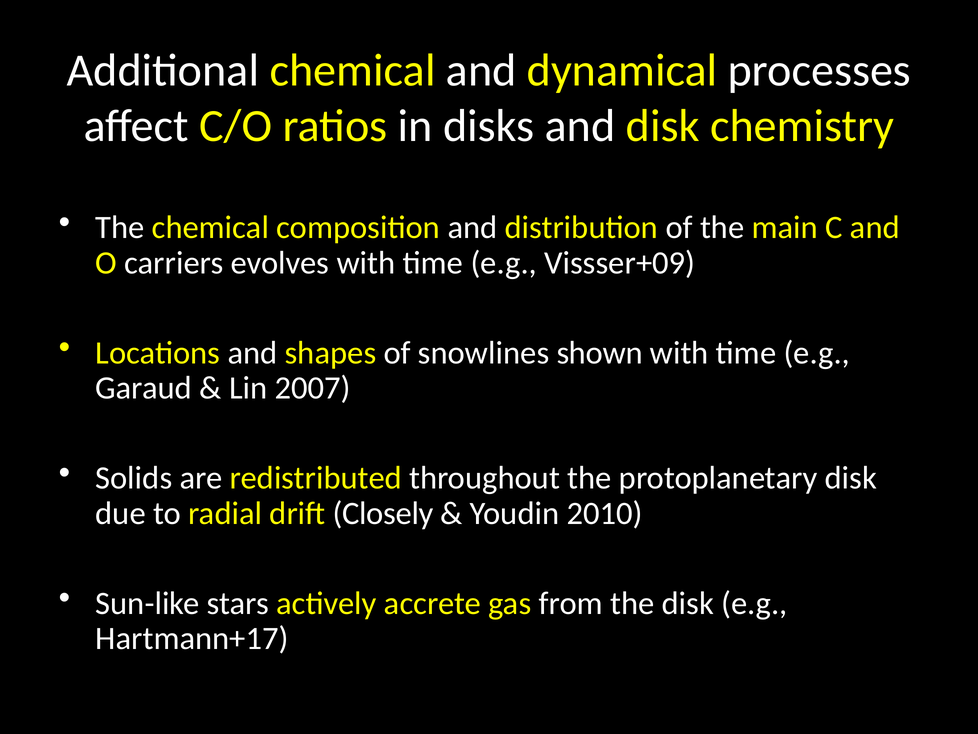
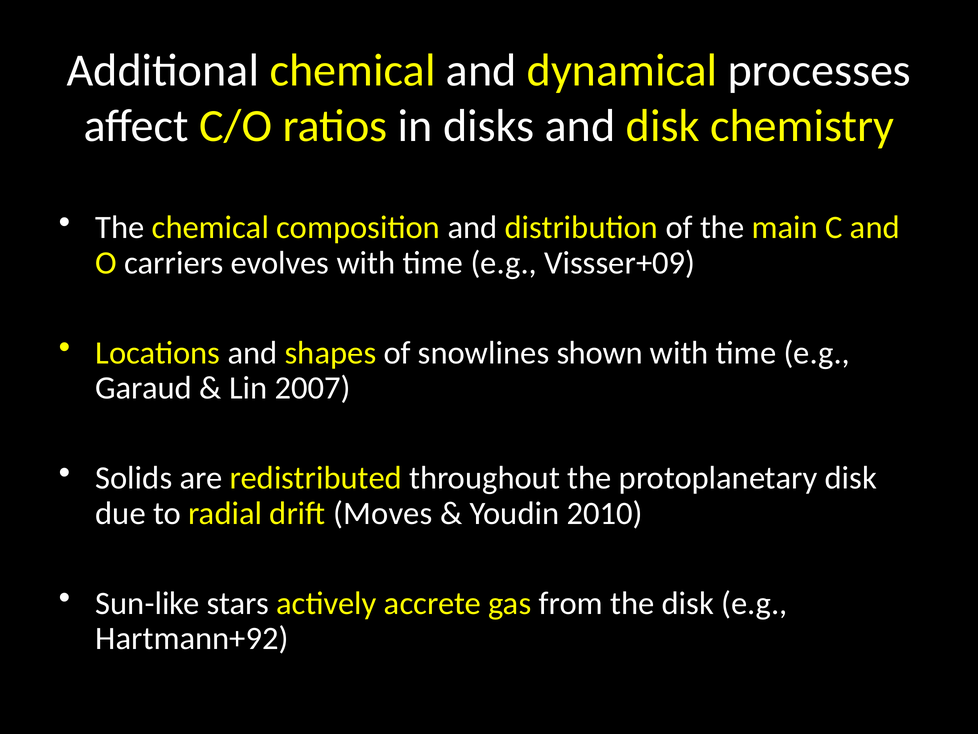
Closely: Closely -> Moves (383, 513)
Hartmann+17: Hartmann+17 -> Hartmann+92 (192, 638)
